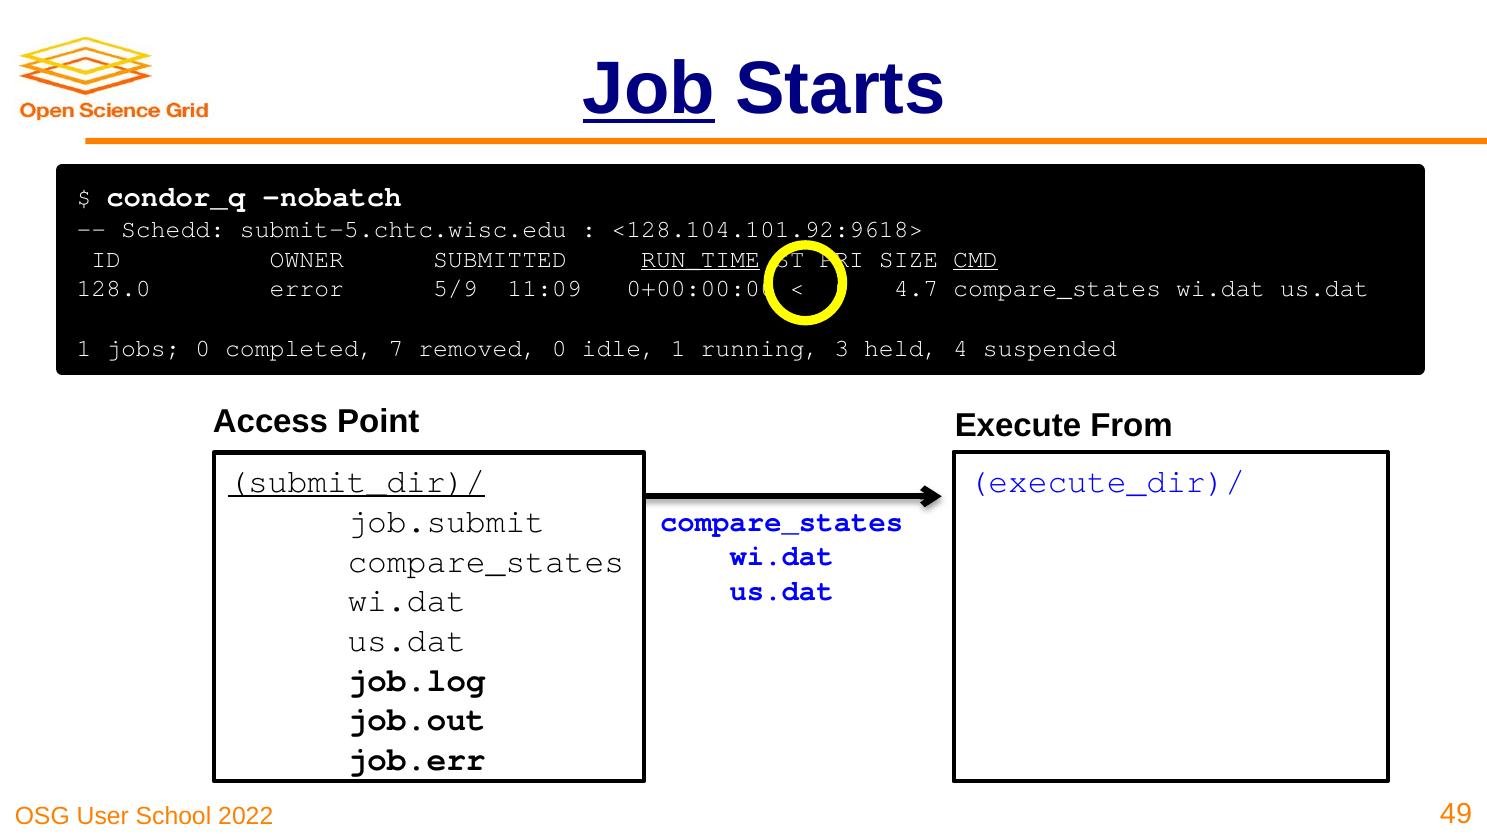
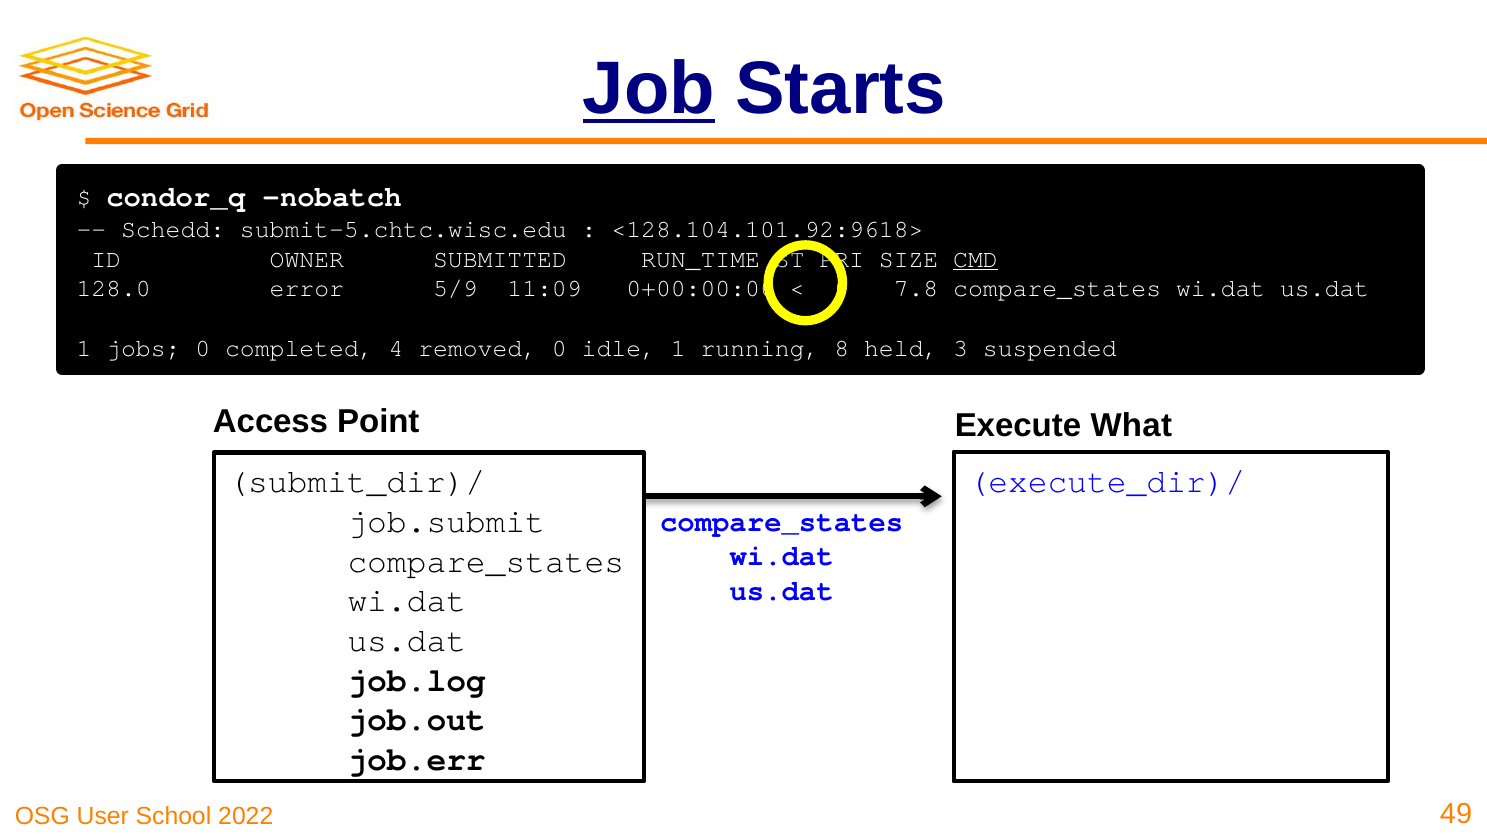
RUN_TIME underline: present -> none (701, 259)
4.7: 4.7 -> 7.8 (916, 288)
7: 7 -> 4 (396, 348)
3: 3 -> 8 (842, 348)
4: 4 -> 3 (961, 348)
From: From -> What (1131, 425)
submit_dir)/ underline: present -> none (357, 482)
